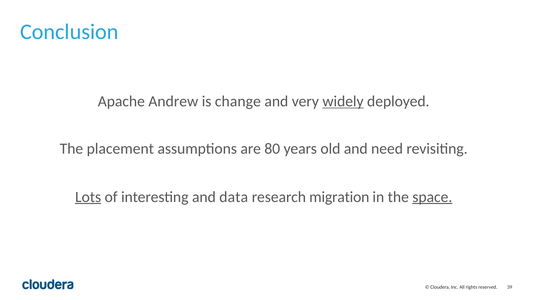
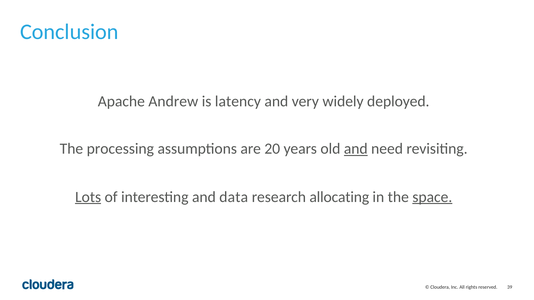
change: change -> latency (238, 101)
widely underline: present -> none (343, 101)
placement: placement -> processing (120, 149)
80: 80 -> 20 (272, 149)
and underline: none -> present (356, 149)
migration: migration -> allocating (339, 197)
